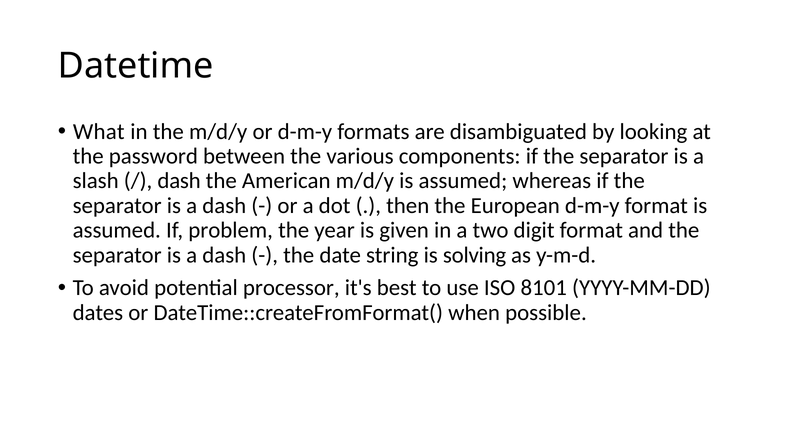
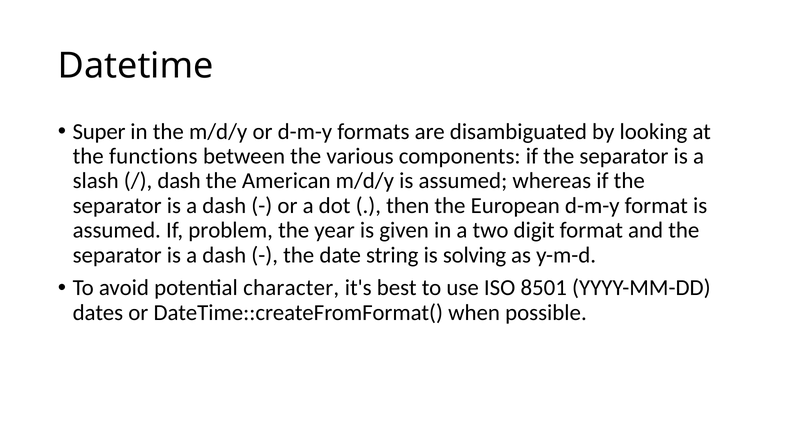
What: What -> Super (99, 132)
password: password -> functions (153, 156)
processor: processor -> character (291, 288)
8101: 8101 -> 8501 (544, 288)
